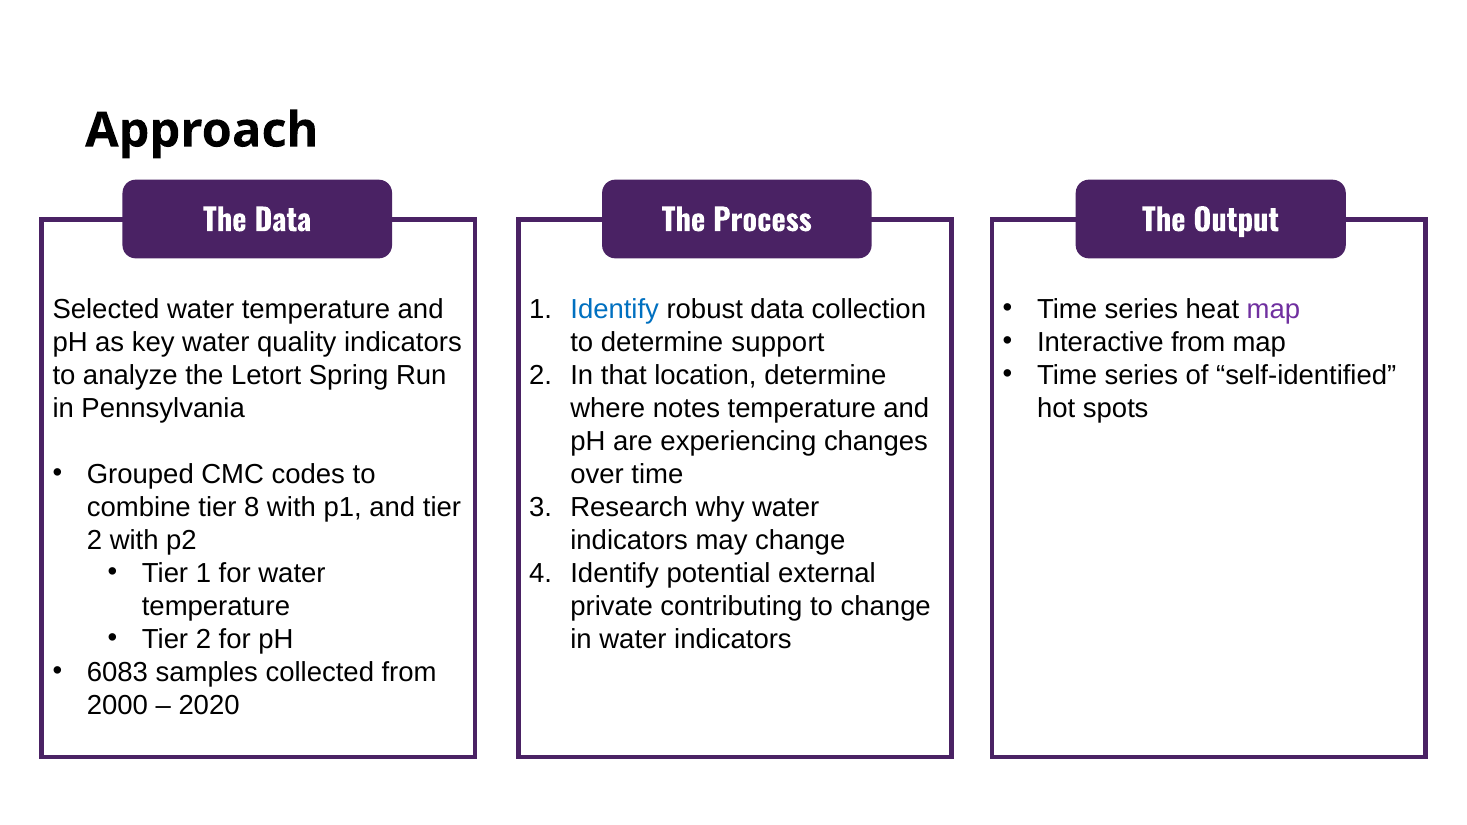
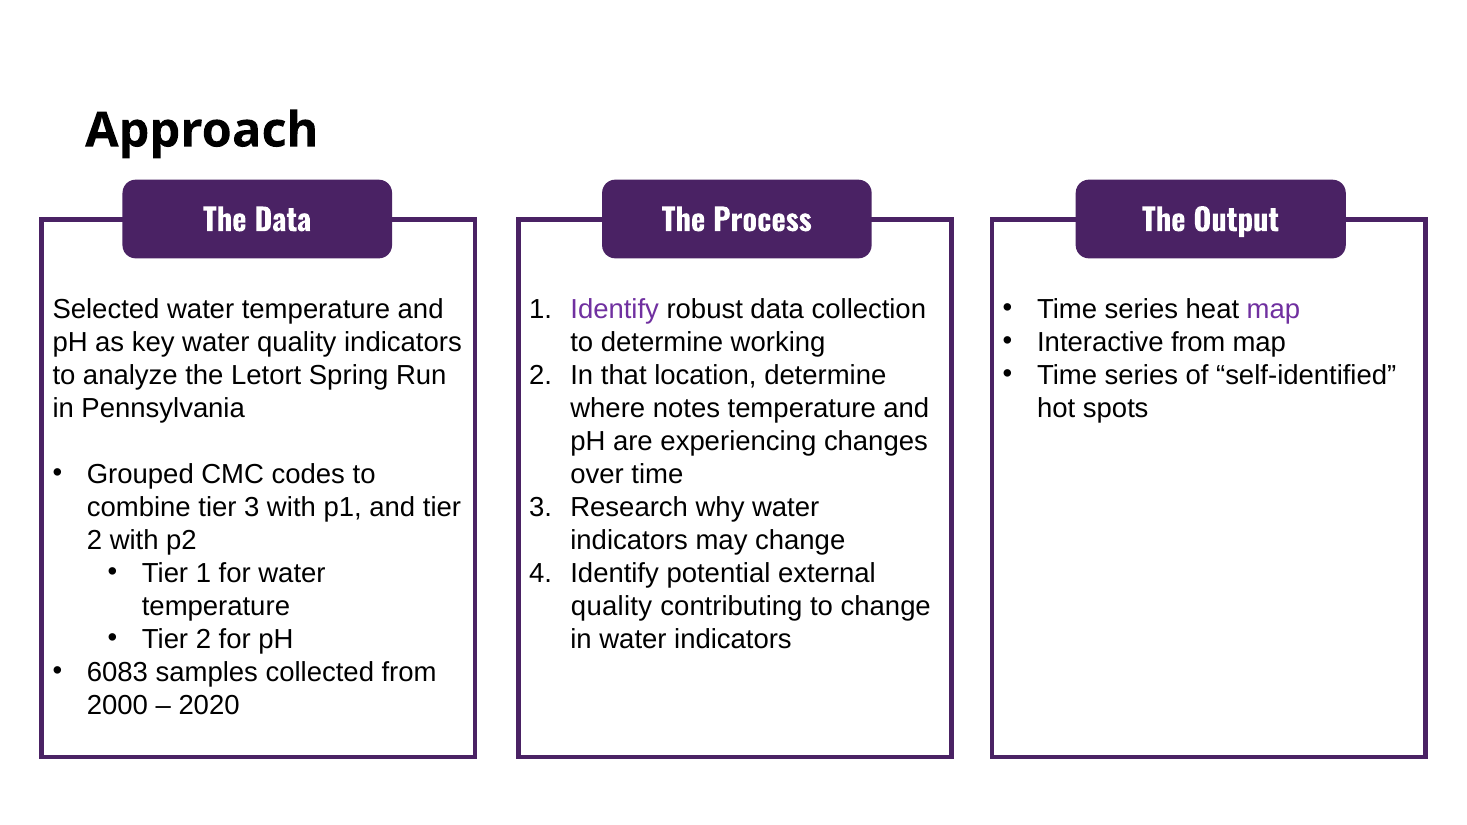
Identify colour: blue -> purple (615, 309)
support: support -> working (778, 342)
tier 8: 8 -> 3 (252, 507)
private: private -> quality (612, 606)
